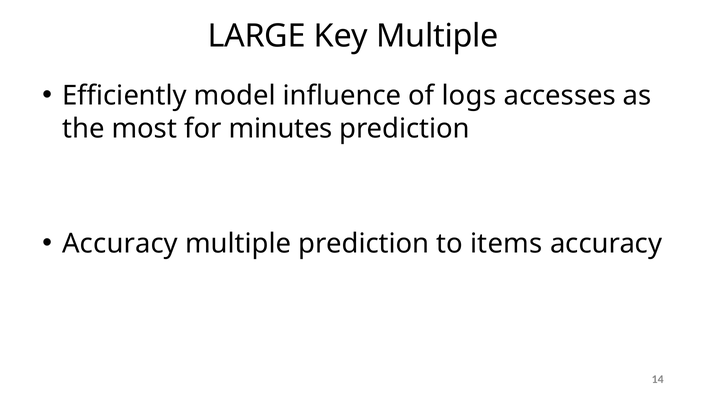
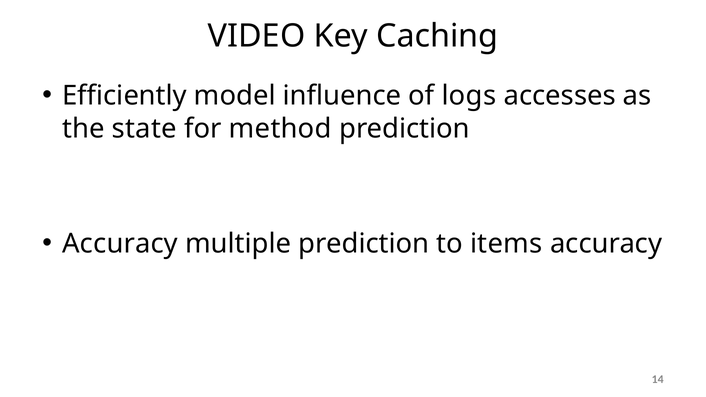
LARGE: LARGE -> VIDEO (256, 36)
Key Multiple: Multiple -> Caching (437, 36)
most: most -> state (144, 129)
minutes: minutes -> method (280, 129)
